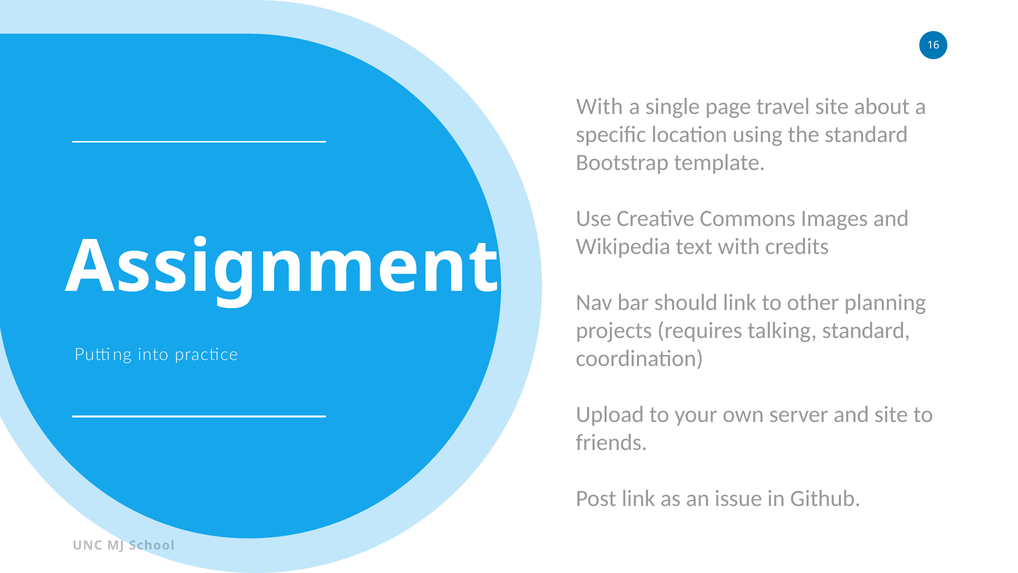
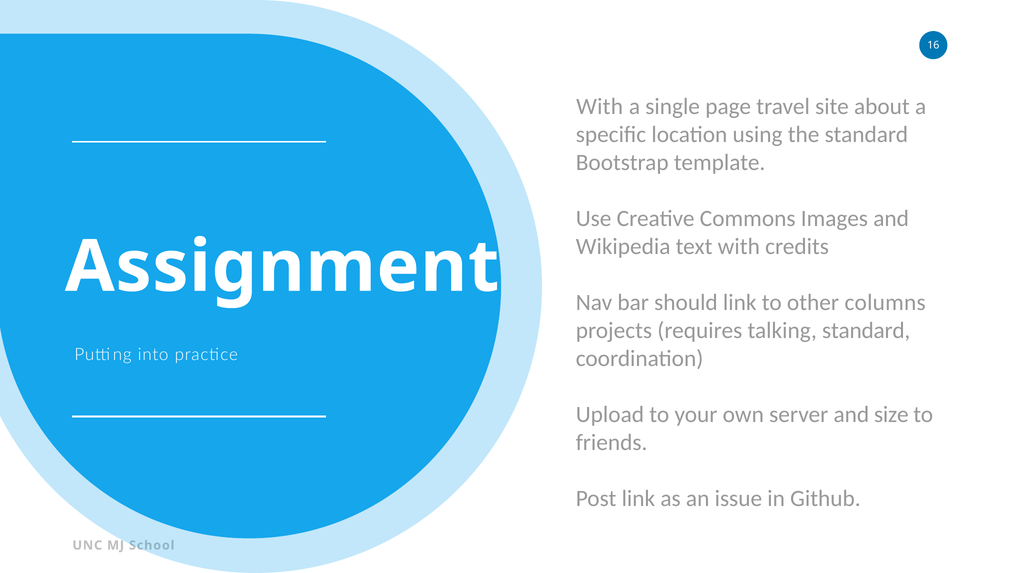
planning: planning -> columns (885, 302)
and site: site -> size (891, 414)
